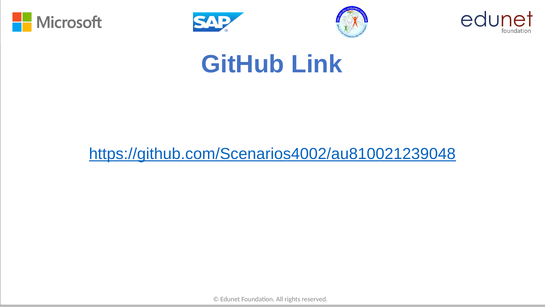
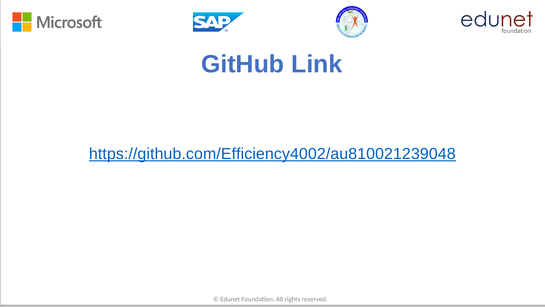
https://github.com/Scenarios4002/au810021239048: https://github.com/Scenarios4002/au810021239048 -> https://github.com/Efficiency4002/au810021239048 (272, 154)
